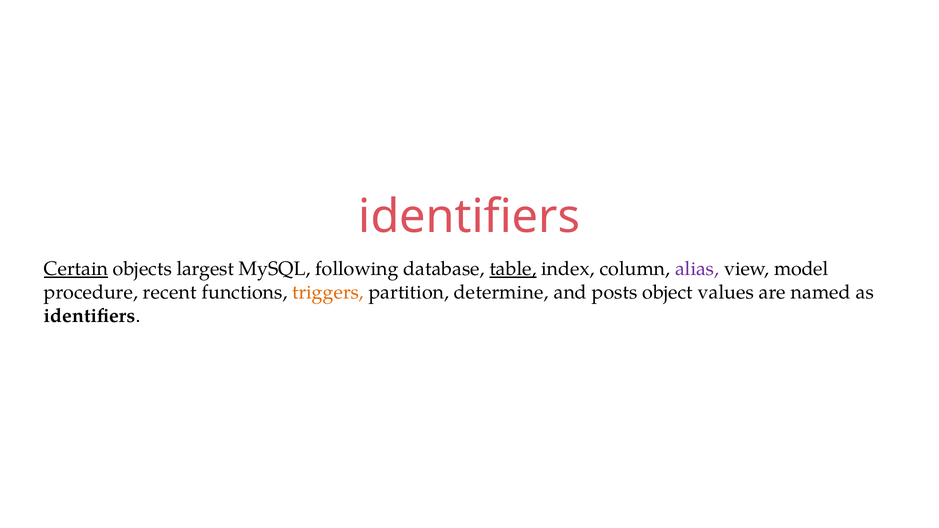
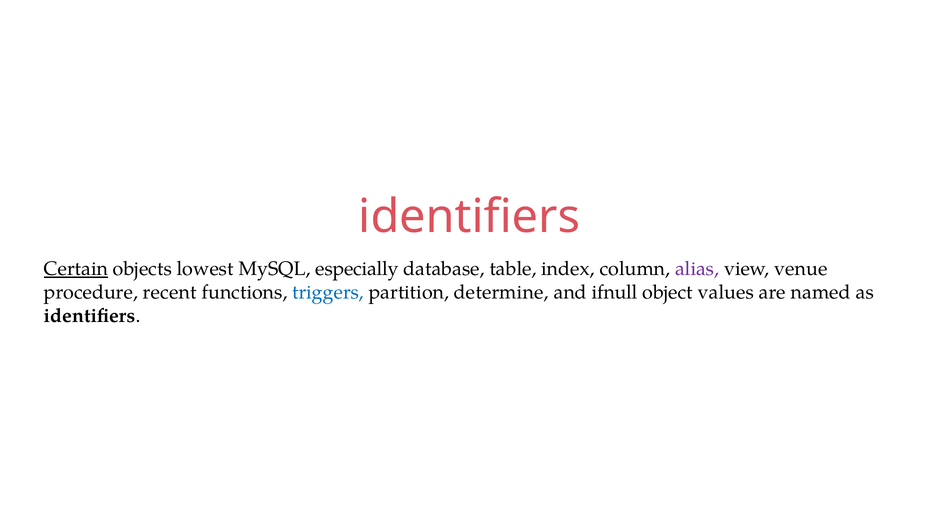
largest: largest -> lowest (205, 269)
following: following -> especially (357, 269)
table underline: present -> none (513, 269)
model: model -> venue (801, 269)
triggers colour: orange -> blue (328, 292)
posts: posts -> ifnull (615, 292)
